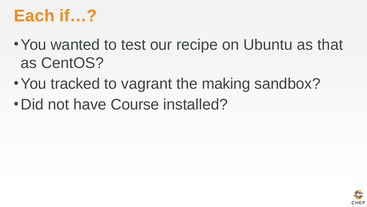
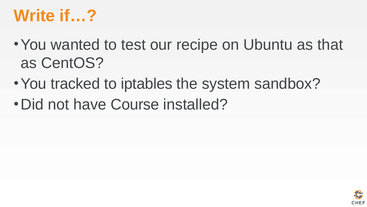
Each: Each -> Write (34, 16)
vagrant: vagrant -> iptables (147, 84)
making: making -> system (226, 84)
